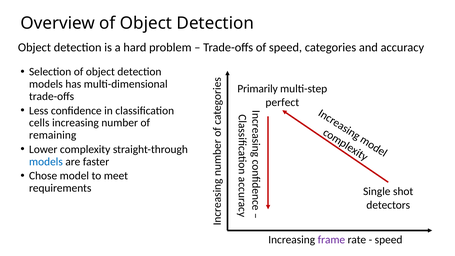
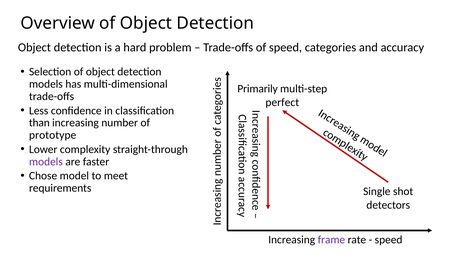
cells: cells -> than (39, 123)
remaining: remaining -> prototype (53, 135)
models colour: blue -> purple (46, 162)
